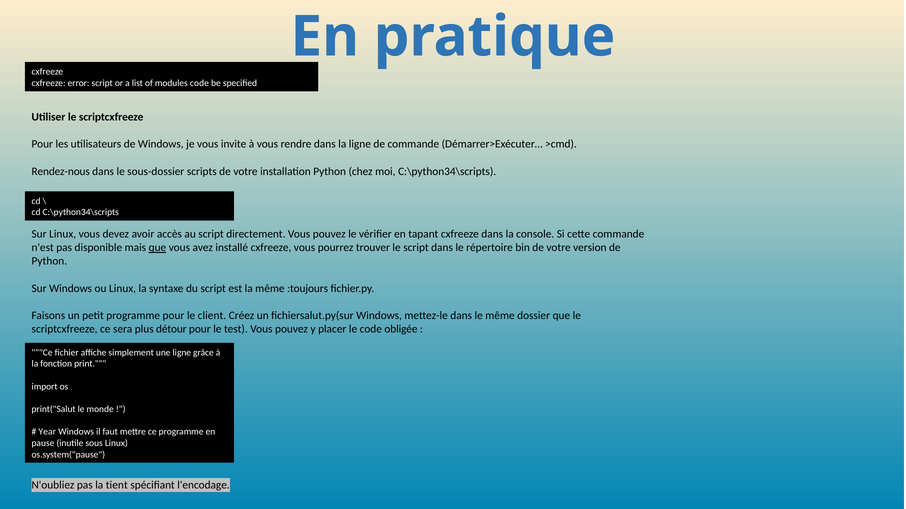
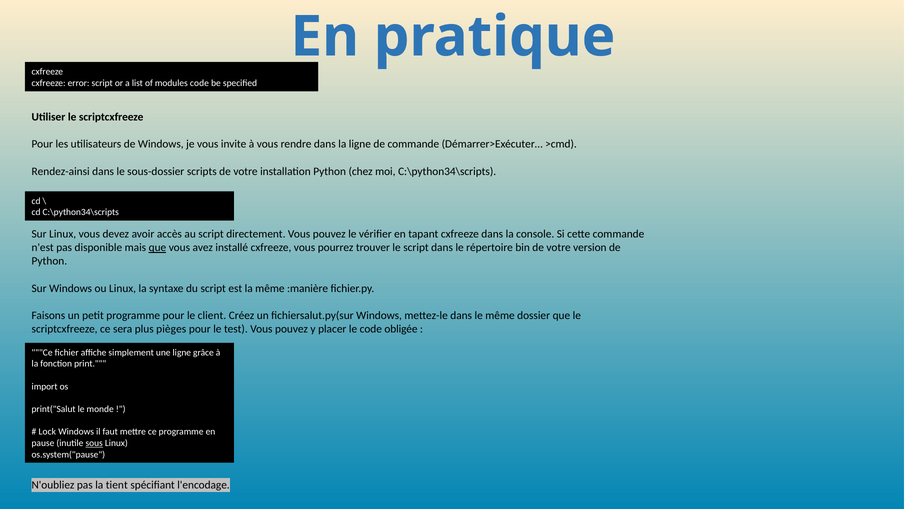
Rendez-nous: Rendez-nous -> Rendez-ainsi (61, 172)
:toujours: :toujours -> :manière (308, 289)
détour: détour -> pièges (171, 329)
Year: Year -> Lock (47, 432)
sous underline: none -> present (94, 444)
